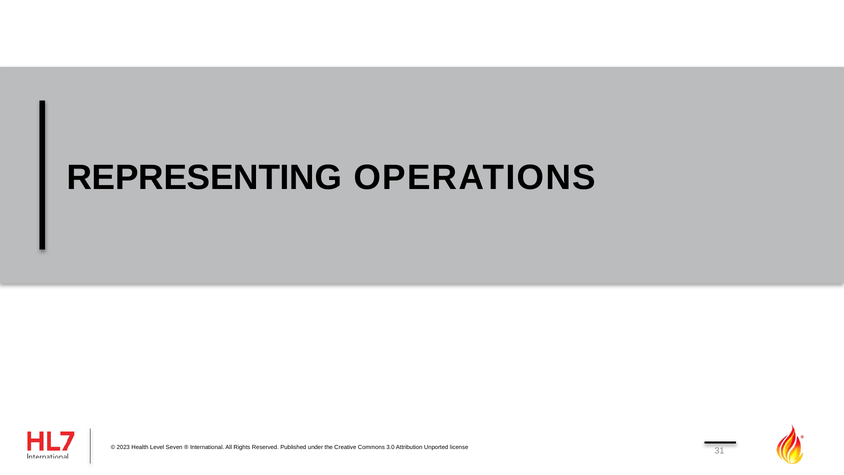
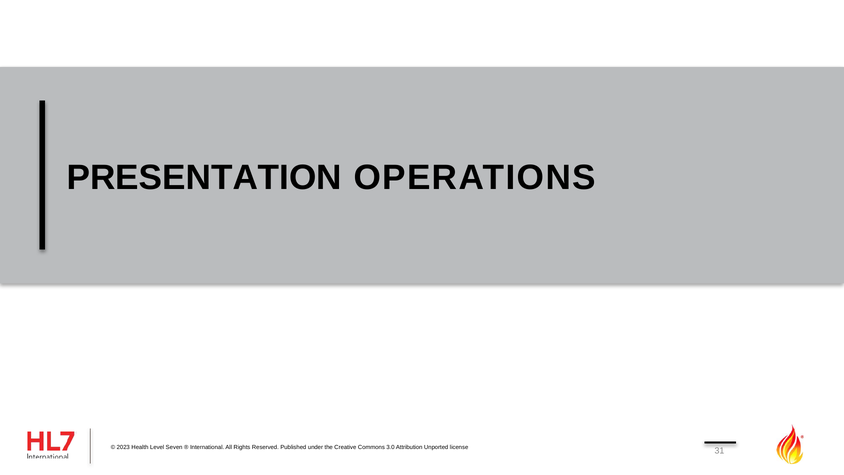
REPRESENTING: REPRESENTING -> PRESENTATION (204, 178)
